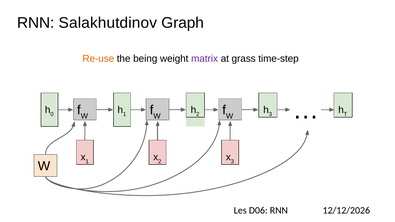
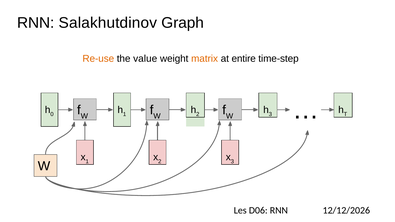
being: being -> value (145, 59)
matrix colour: purple -> orange (205, 59)
grass: grass -> entire (244, 59)
